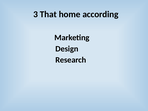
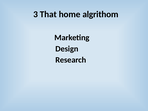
according: according -> algrithom (100, 14)
